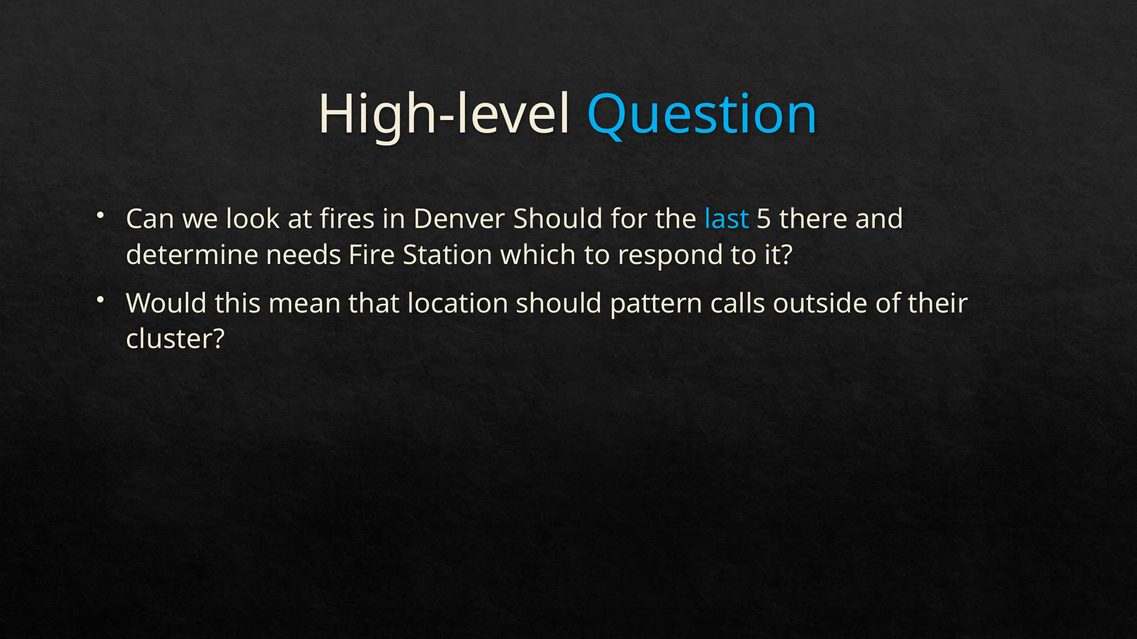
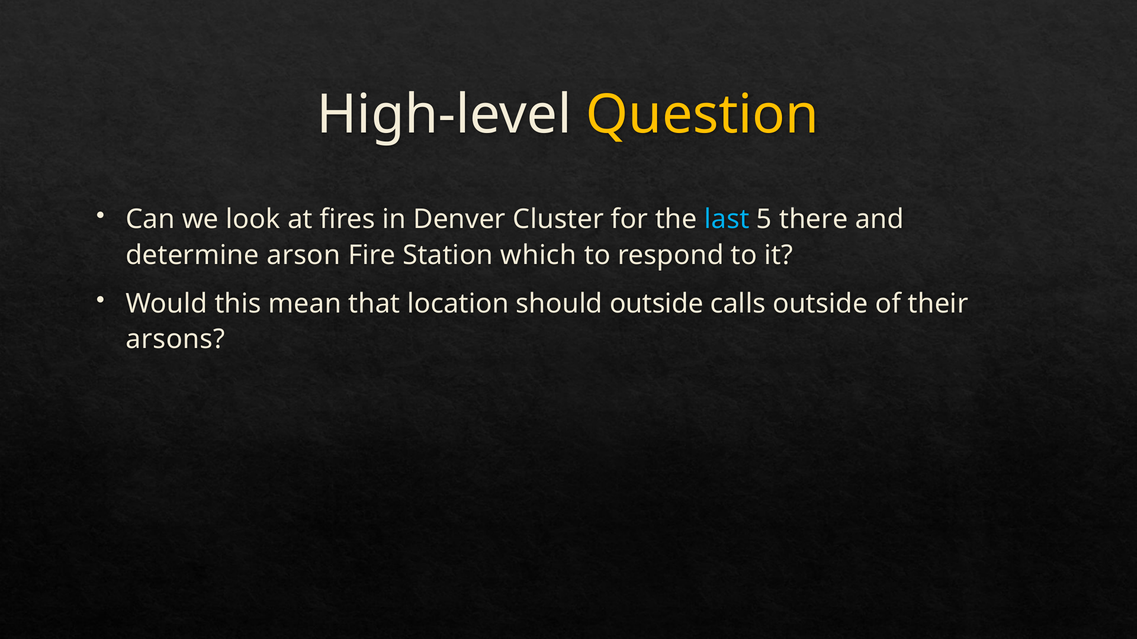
Question colour: light blue -> yellow (702, 115)
Denver Should: Should -> Cluster (558, 219)
needs: needs -> arson (303, 255)
should pattern: pattern -> outside (657, 304)
cluster: cluster -> arsons (175, 340)
